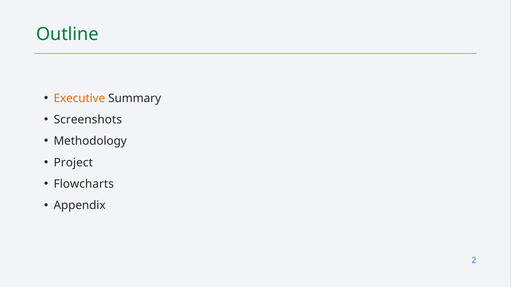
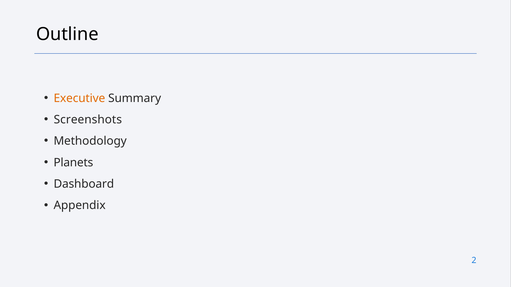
Outline colour: green -> black (67, 34)
Project: Project -> Planets (73, 163)
Flowcharts: Flowcharts -> Dashboard (84, 184)
